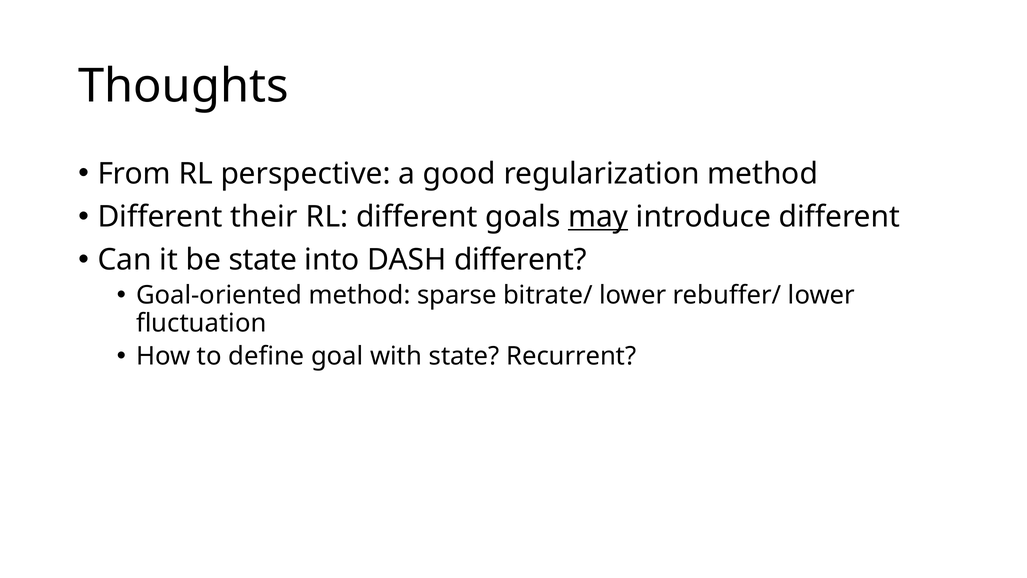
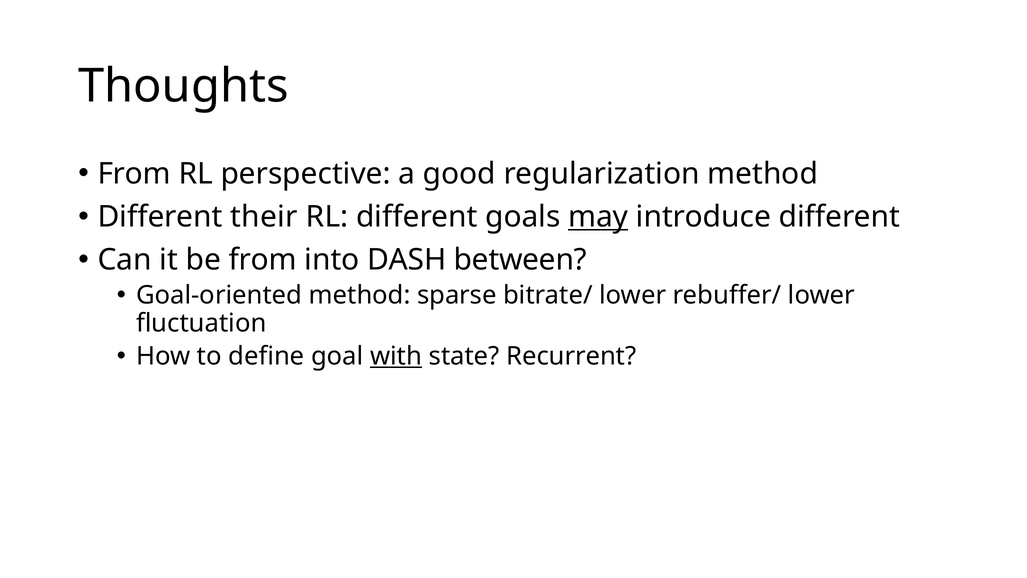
be state: state -> from (263, 260)
DASH different: different -> between (520, 260)
with underline: none -> present (396, 356)
